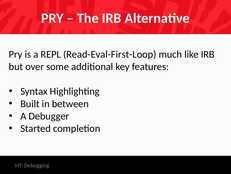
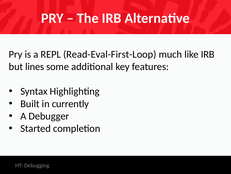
over: over -> lines (35, 66)
between: between -> currently (70, 103)
